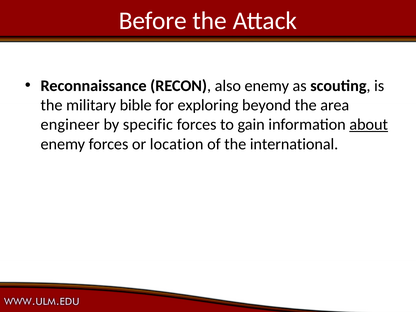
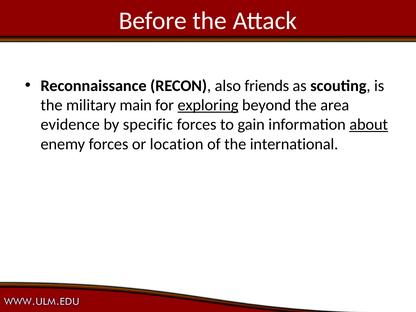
also enemy: enemy -> friends (267, 86)
bible: bible -> main (136, 105)
exploring underline: none -> present (208, 105)
engineer: engineer -> evidence (70, 125)
